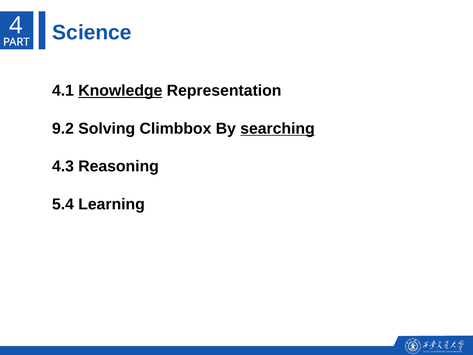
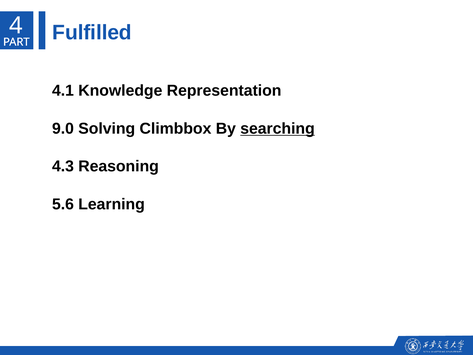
Science: Science -> Fulfilled (92, 32)
Knowledge underline: present -> none (120, 91)
9.2: 9.2 -> 9.0 (63, 128)
5.4: 5.4 -> 5.6 (63, 204)
